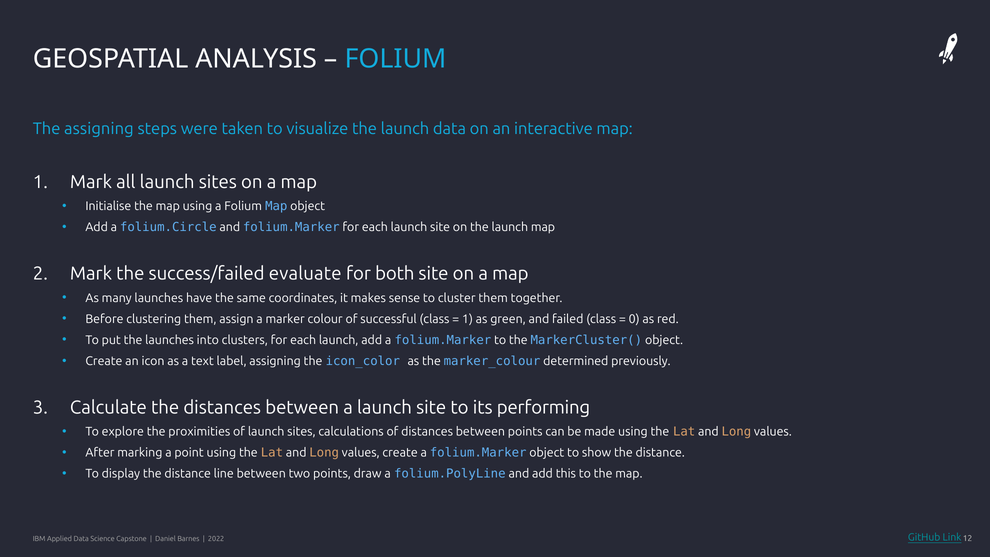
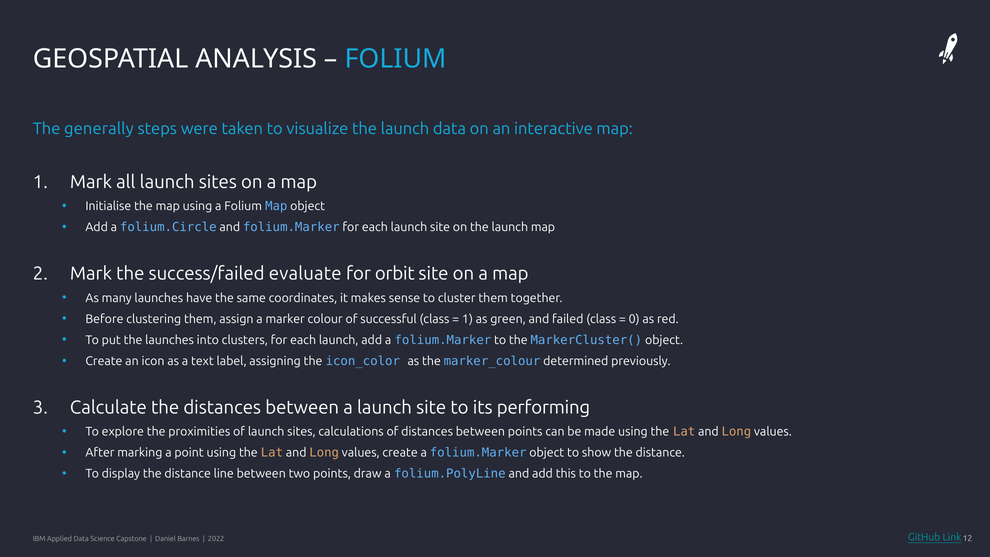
The assigning: assigning -> generally (99, 129)
both: both -> orbit (395, 274)
